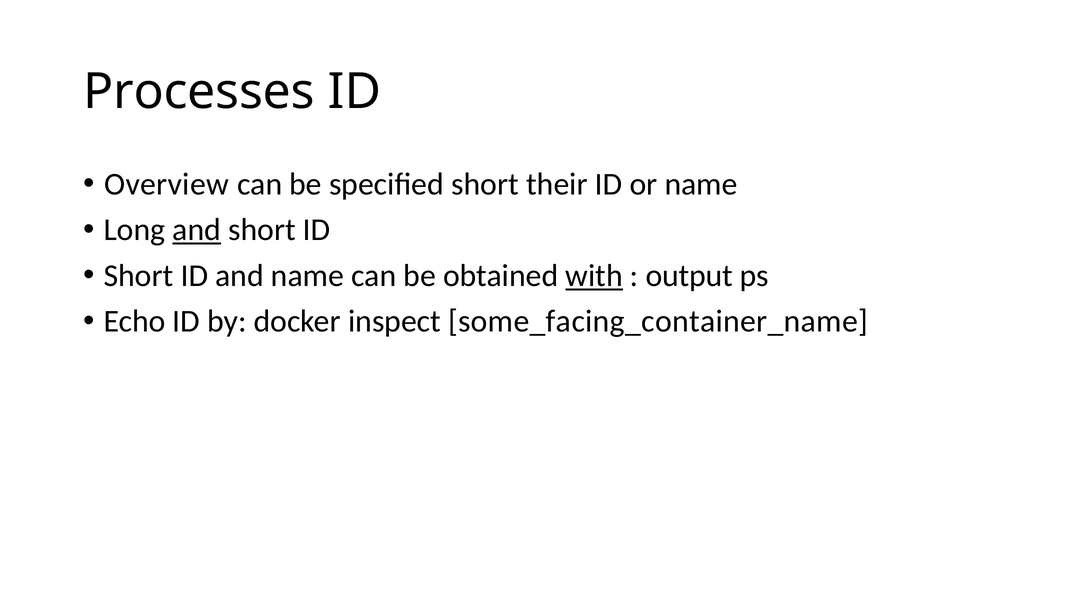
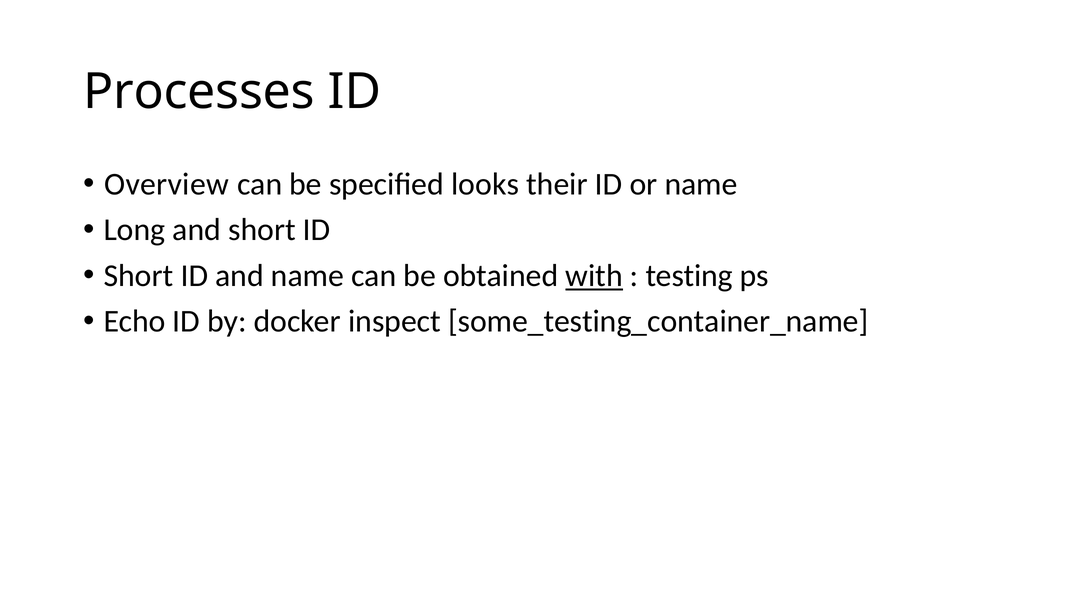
specified short: short -> looks (485, 184)
and underline: present -> none (197, 230)
output: output -> testing (689, 276)
some_facing_container_name: some_facing_container_name -> some_testing_container_name (658, 322)
